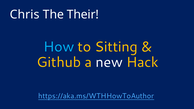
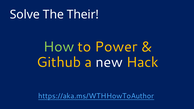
Chris: Chris -> Solve (25, 14)
How colour: light blue -> light green (59, 47)
Sitting: Sitting -> Power (116, 47)
